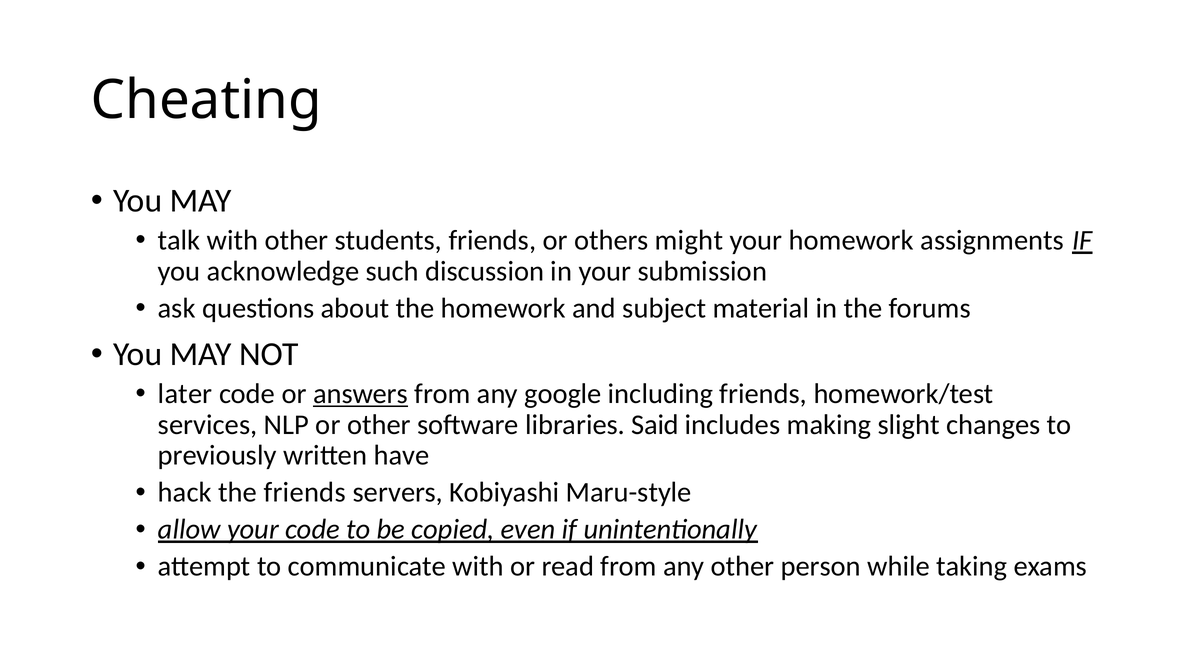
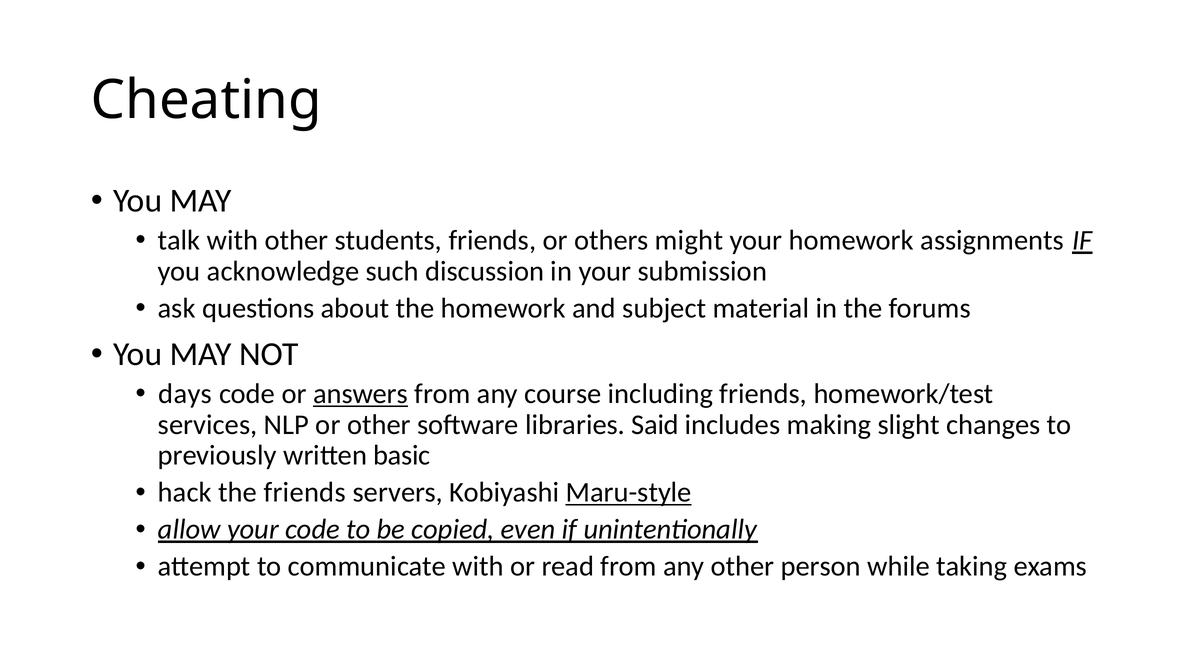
later: later -> days (185, 394)
google: google -> course (563, 394)
have: have -> basic (402, 456)
Maru-style underline: none -> present (629, 493)
